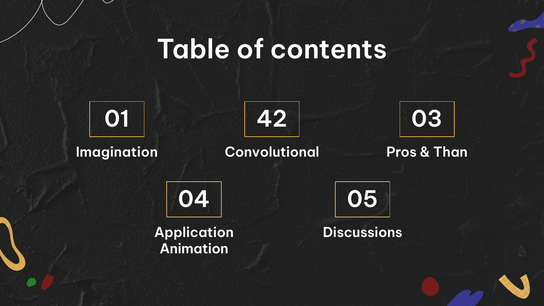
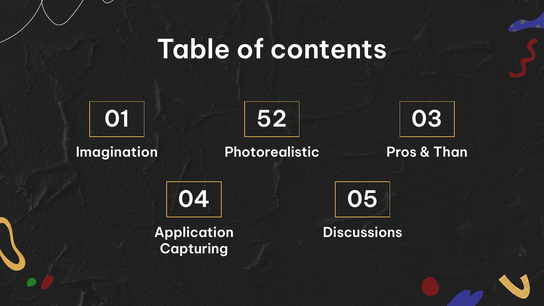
42: 42 -> 52 (272, 119)
Convolutional: Convolutional -> Photorealistic (272, 152)
Animation: Animation -> Capturing (194, 249)
